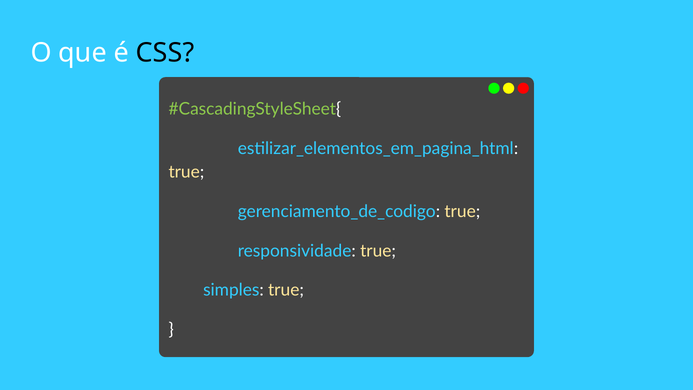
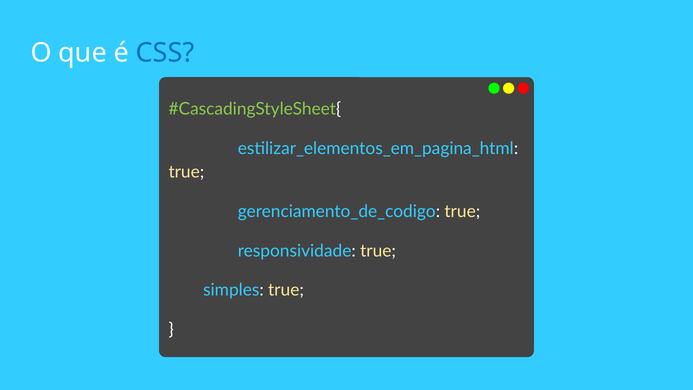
CSS colour: black -> blue (165, 53)
